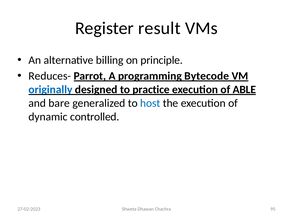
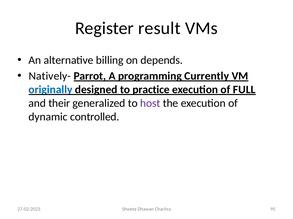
principle: principle -> depends (162, 60)
Reduces-: Reduces- -> Natively- (50, 76)
Bytecode: Bytecode -> Currently (207, 76)
ABLE: ABLE -> FULL (244, 90)
bare: bare -> their (59, 104)
host colour: blue -> purple (150, 104)
